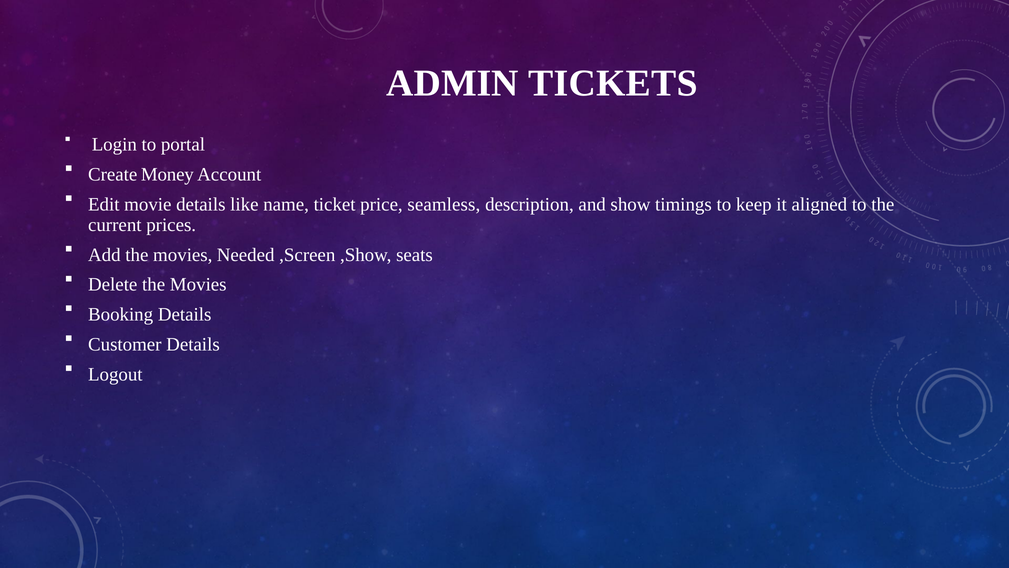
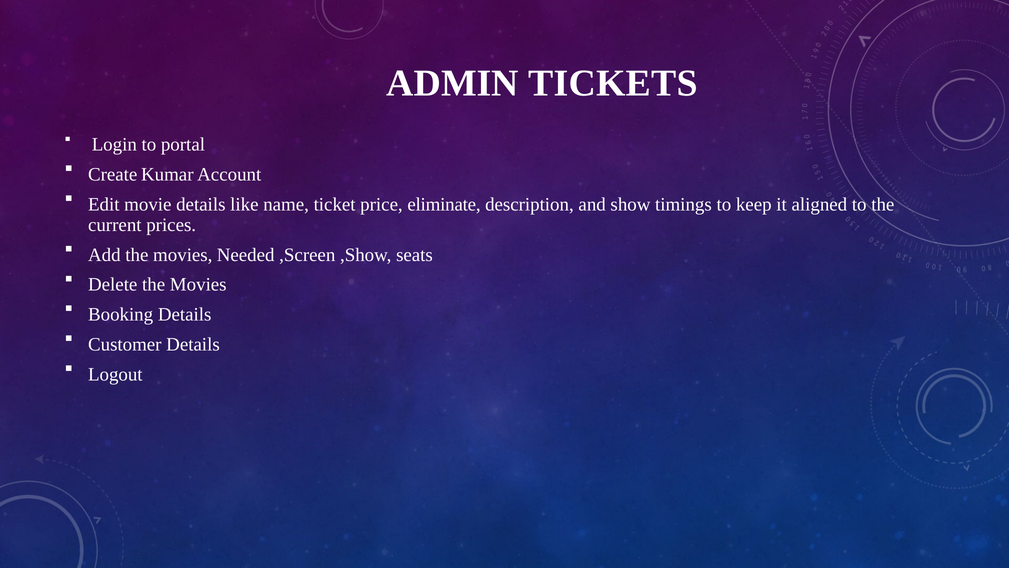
Money: Money -> Kumar (167, 174)
seamless: seamless -> eliminate (444, 204)
